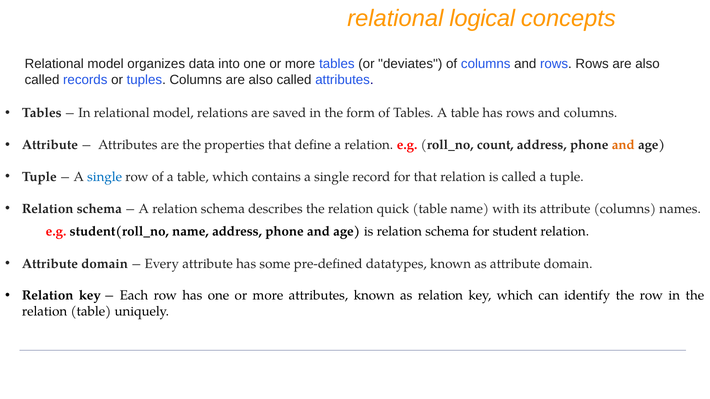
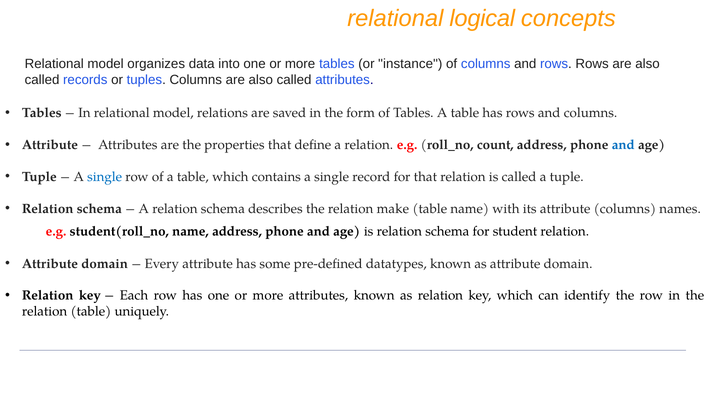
deviates: deviates -> instance (410, 64)
and colour: orange -> blue (623, 145)
quick: quick -> make (393, 209)
